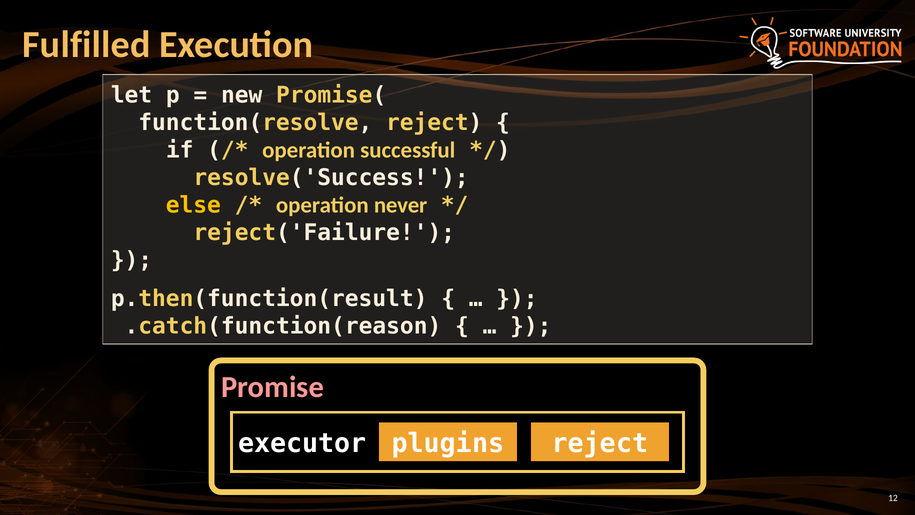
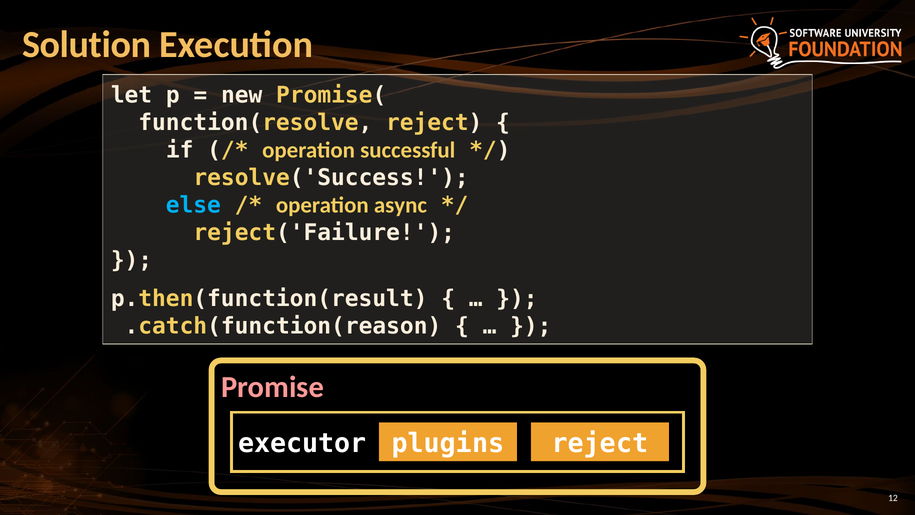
Fulfilled: Fulfilled -> Solution (87, 44)
else colour: yellow -> light blue (193, 205)
never: never -> async (400, 205)
